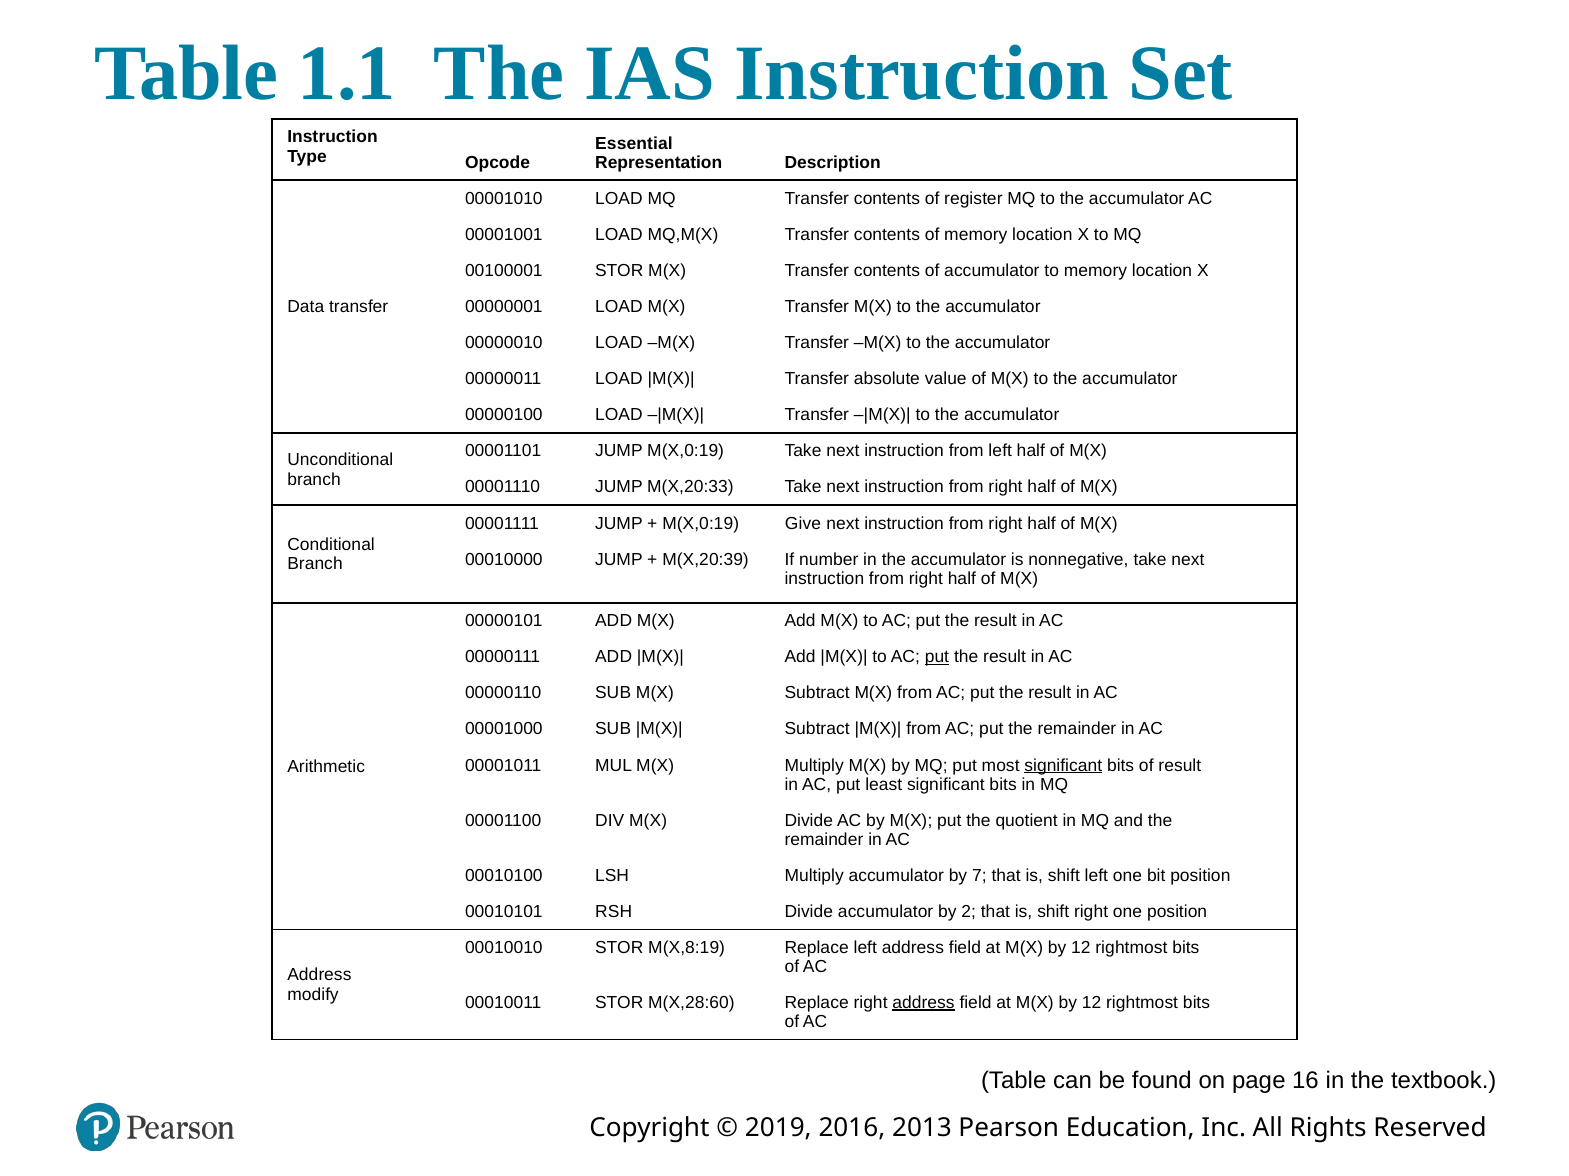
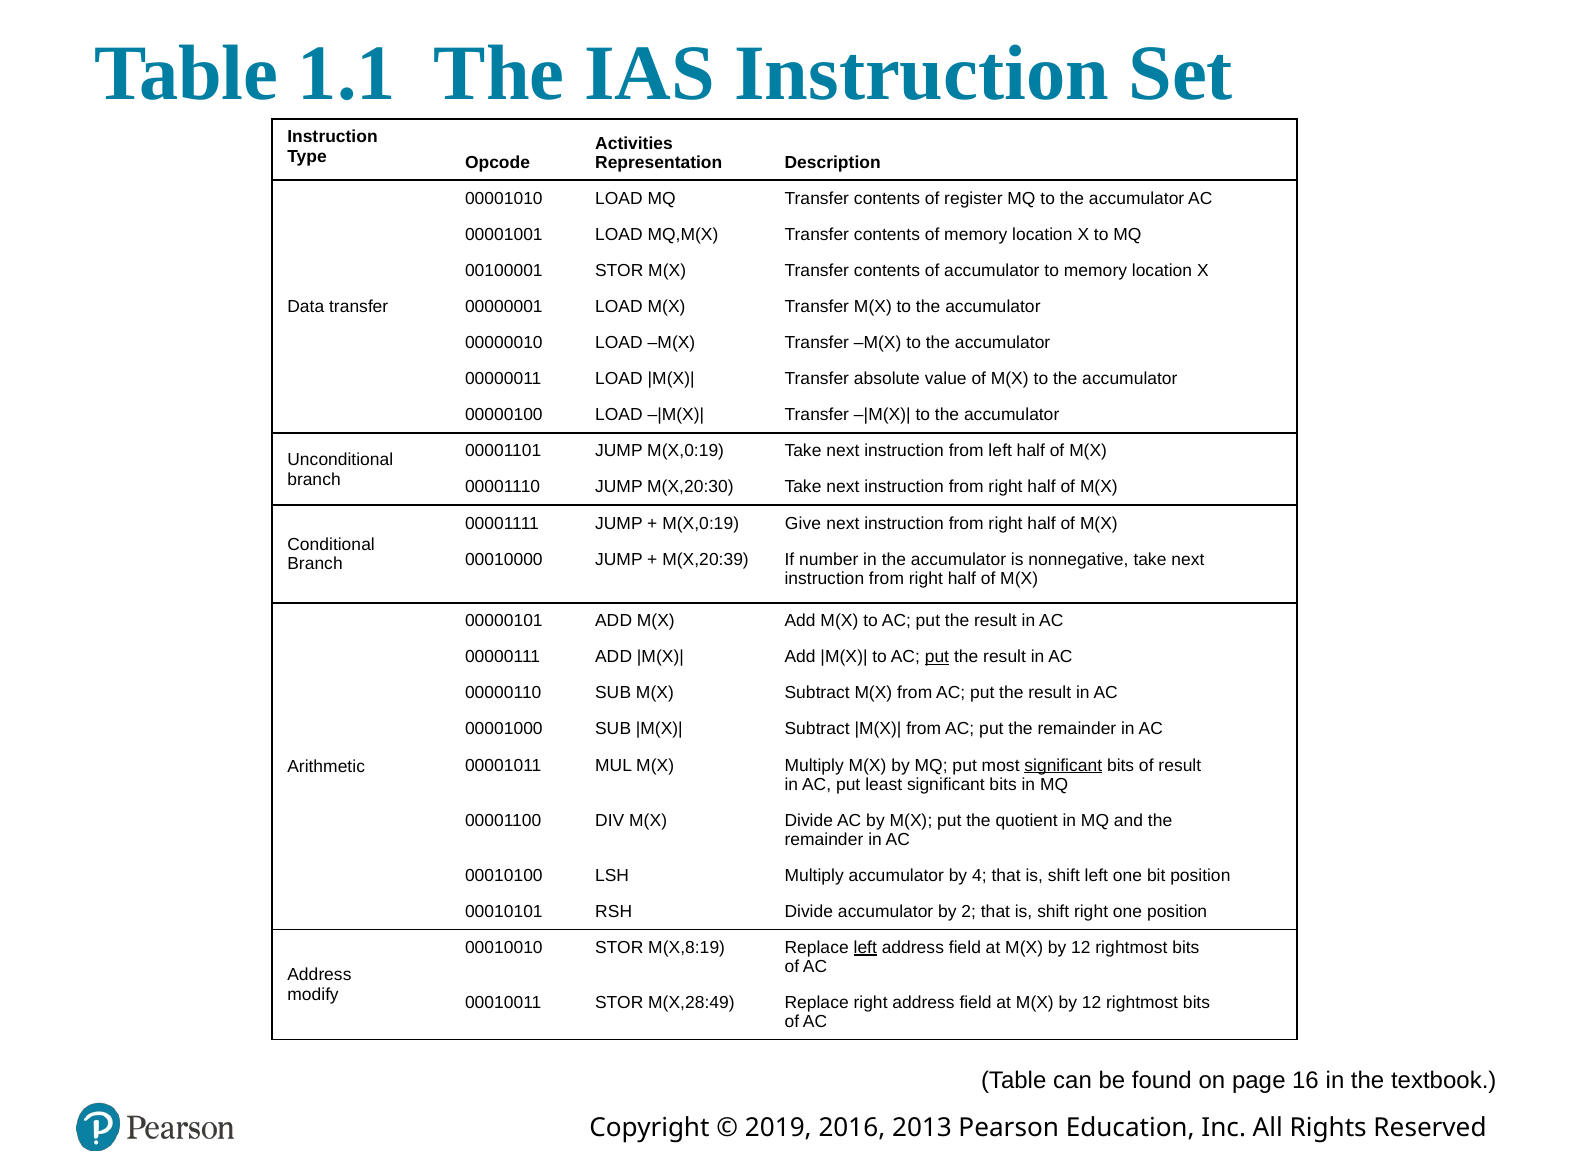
Essential: Essential -> Activities (634, 143)
M(X,20:33: M(X,20:33 -> M(X,20:30 (690, 487)
7: 7 -> 4 (979, 876)
left underline: none -> present (865, 948)
M(X,28:60: M(X,28:60 -> M(X,28:49 (691, 1003)
address underline: present -> none (924, 1003)
